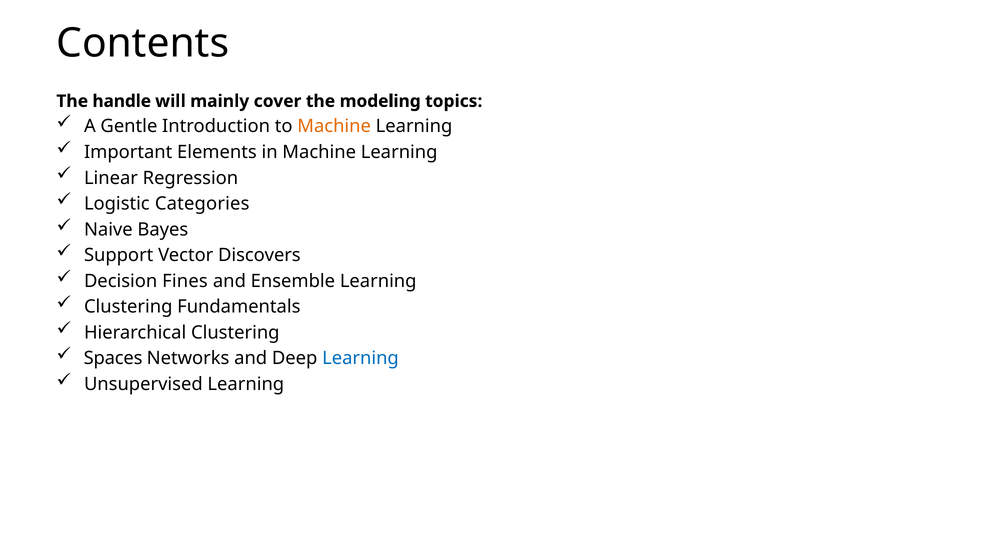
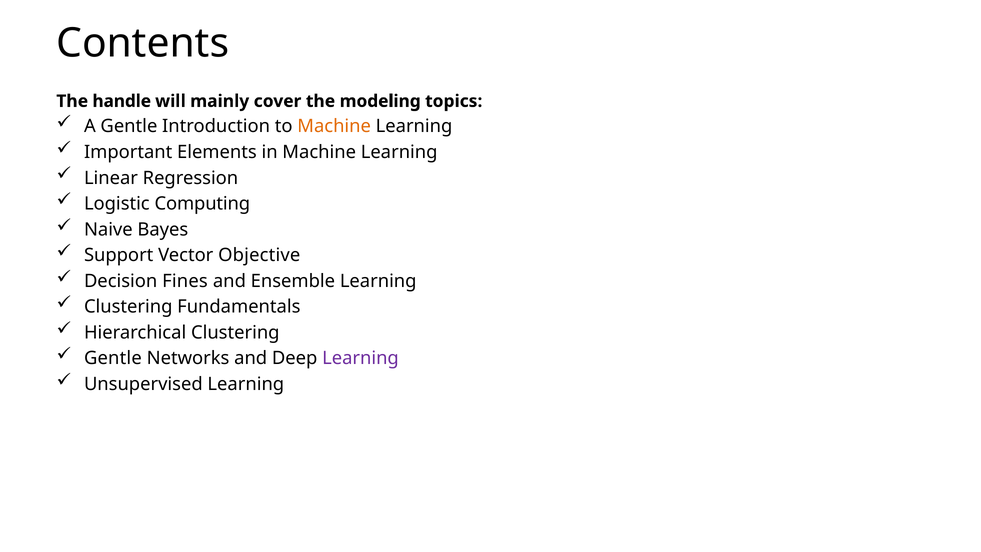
Categories: Categories -> Computing (202, 204)
Discovers: Discovers -> Objective (259, 255)
Spaces: Spaces -> Gentle (113, 358)
Learning colour: blue -> purple (361, 358)
